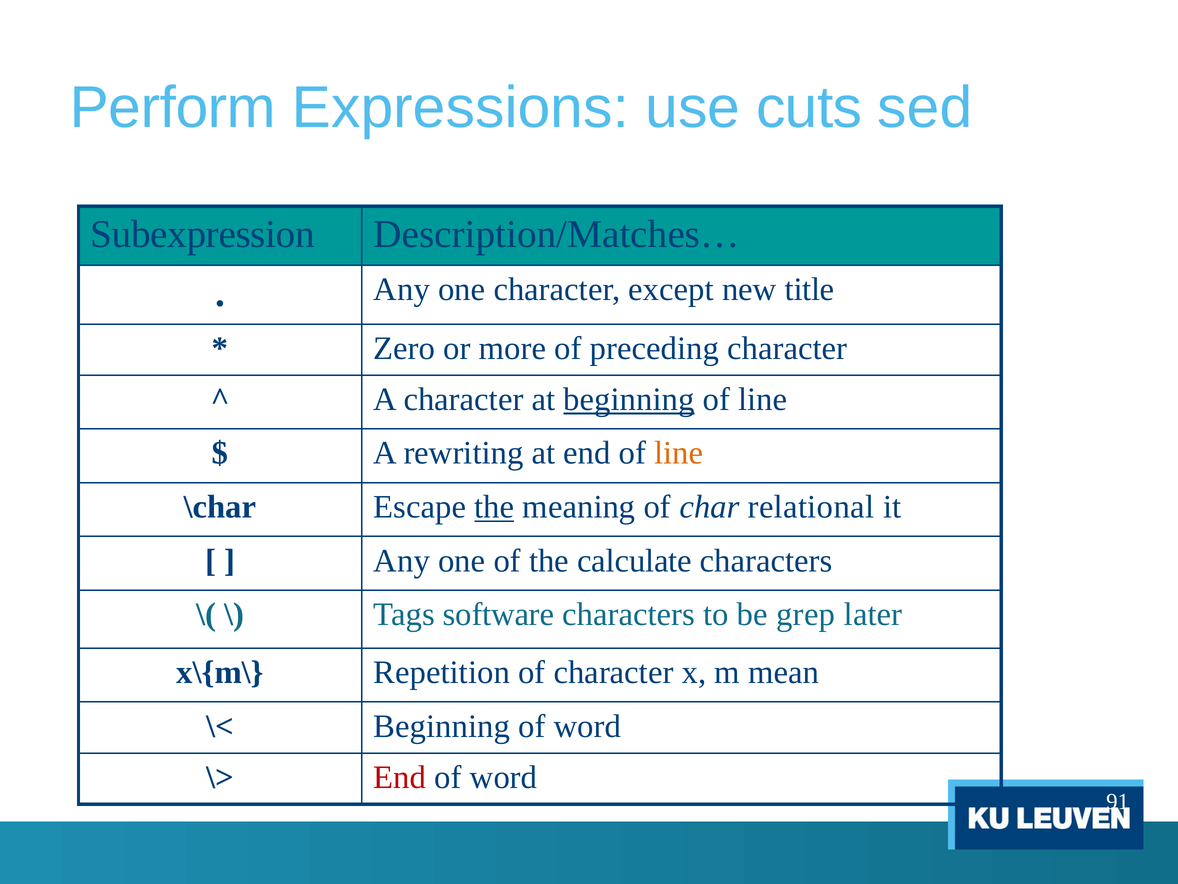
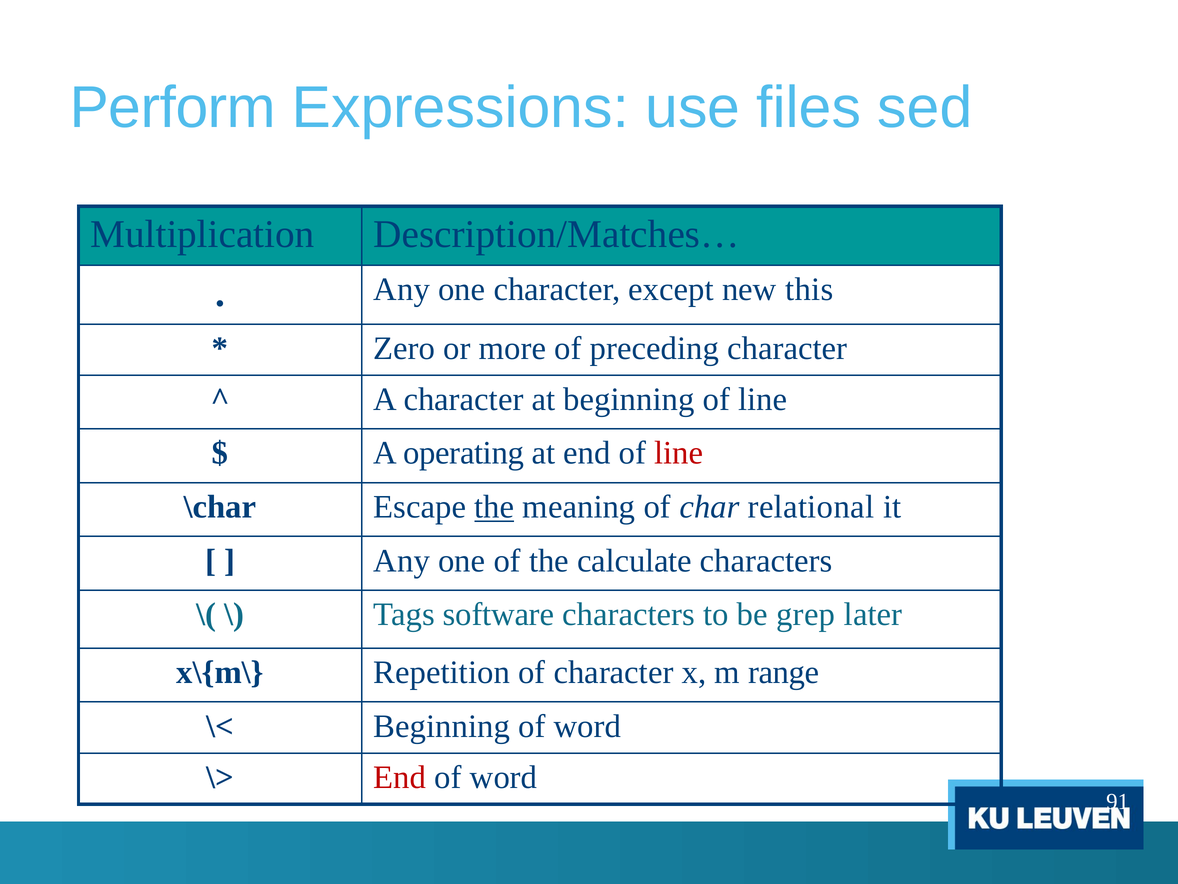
cuts: cuts -> files (809, 108)
Subexpression: Subexpression -> Multiplication (202, 234)
title: title -> this (809, 289)
beginning underline: present -> none (629, 399)
rewriting: rewriting -> operating (464, 453)
line colour: orange -> red (679, 453)
mean: mean -> range (784, 672)
